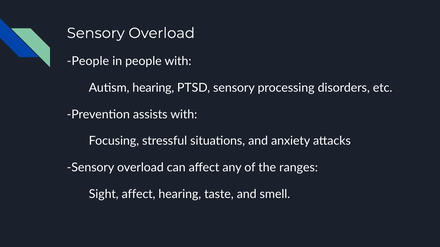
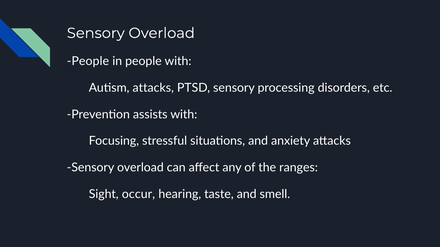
Autism hearing: hearing -> attacks (153, 88)
Sight affect: affect -> occur (138, 194)
